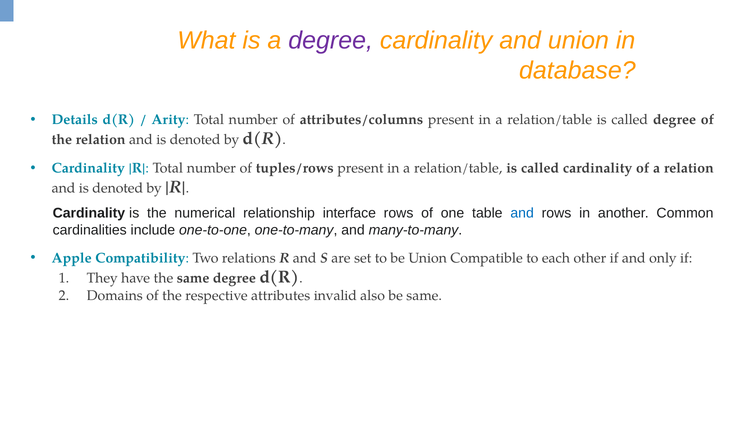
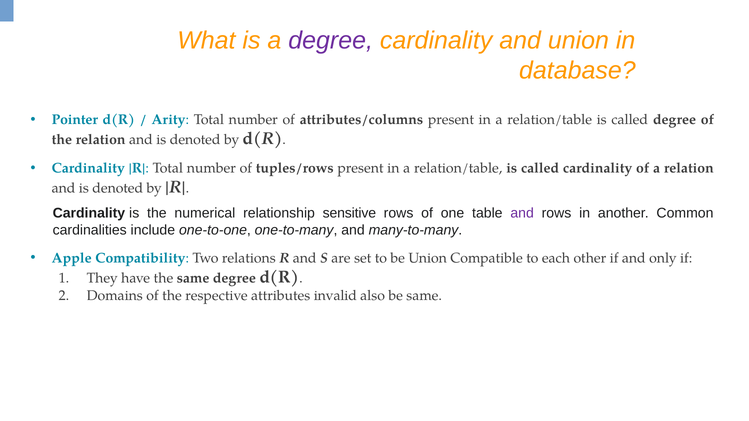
Details: Details -> Pointer (75, 120)
interface: interface -> sensitive (349, 213)
and colour: blue -> purple (522, 213)
